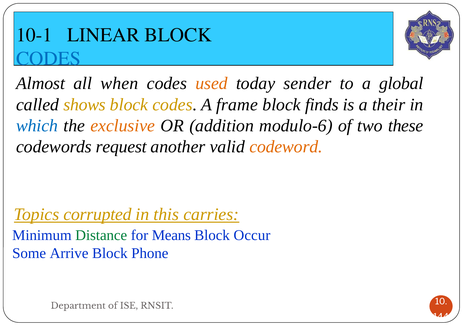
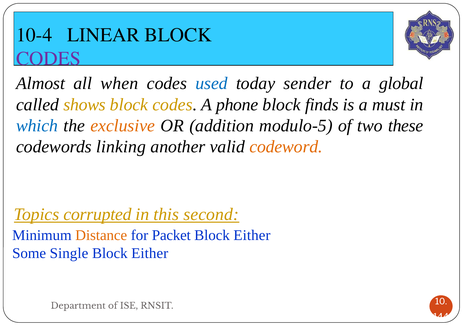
10-1: 10-1 -> 10-4 (34, 35)
CODES colour: blue -> purple (48, 59)
used colour: orange -> blue (212, 84)
frame: frame -> phone (237, 105)
their: their -> must (389, 105)
modulo-6: modulo-6 -> modulo-5 (296, 126)
request: request -> linking (121, 147)
carries: carries -> second (211, 215)
Distance colour: green -> orange (101, 236)
Means: Means -> Packet (171, 236)
Occur: Occur -> Either (252, 236)
Arrive: Arrive -> Single (69, 254)
Phone: Phone -> Either (150, 254)
